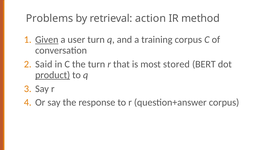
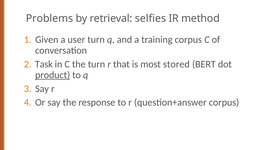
action: action -> selfies (151, 18)
Given underline: present -> none (47, 40)
Said: Said -> Task (44, 64)
